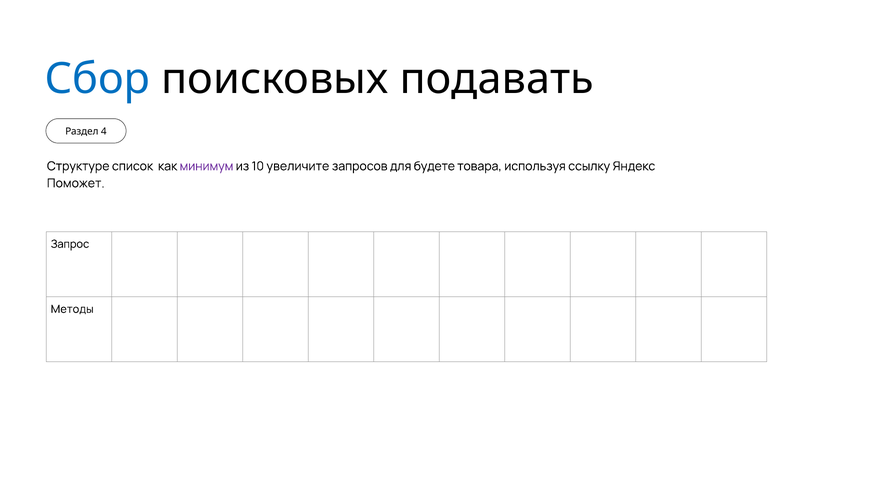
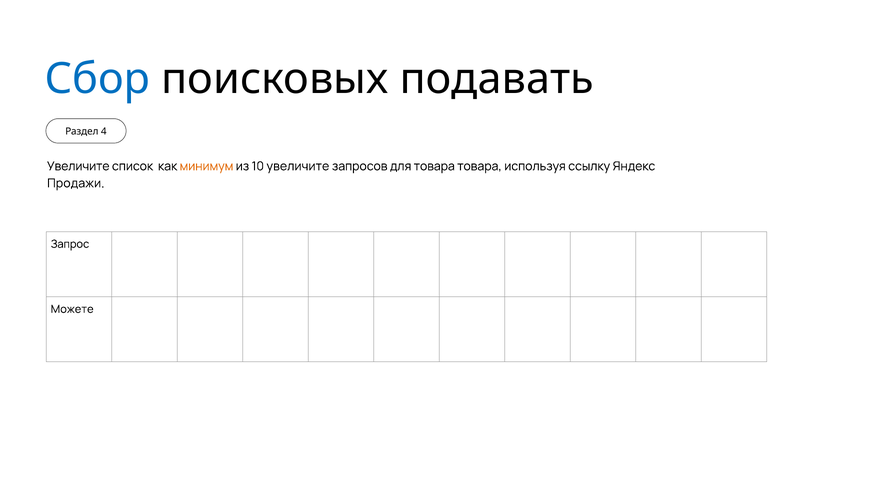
Структуре: Структуре -> Увеличите (78, 166)
минимум colour: purple -> orange (206, 166)
для будете: будете -> товара (434, 166)
Поможет: Поможет -> Продажи (76, 183)
Методы: Методы -> Можете (72, 310)
